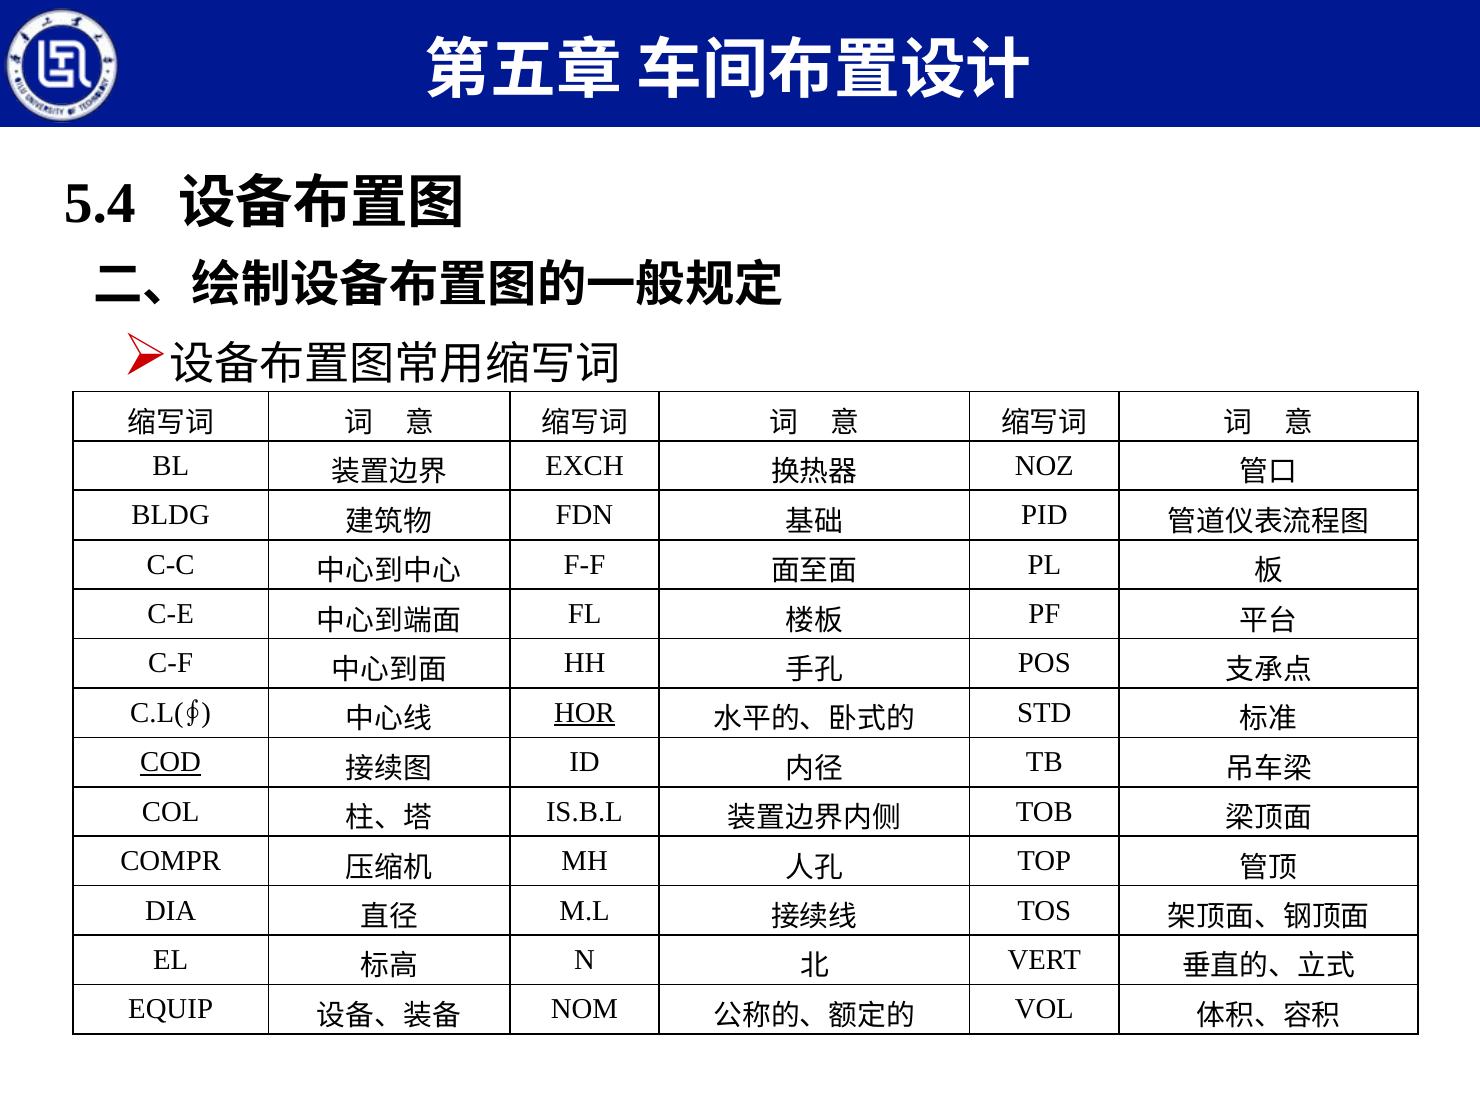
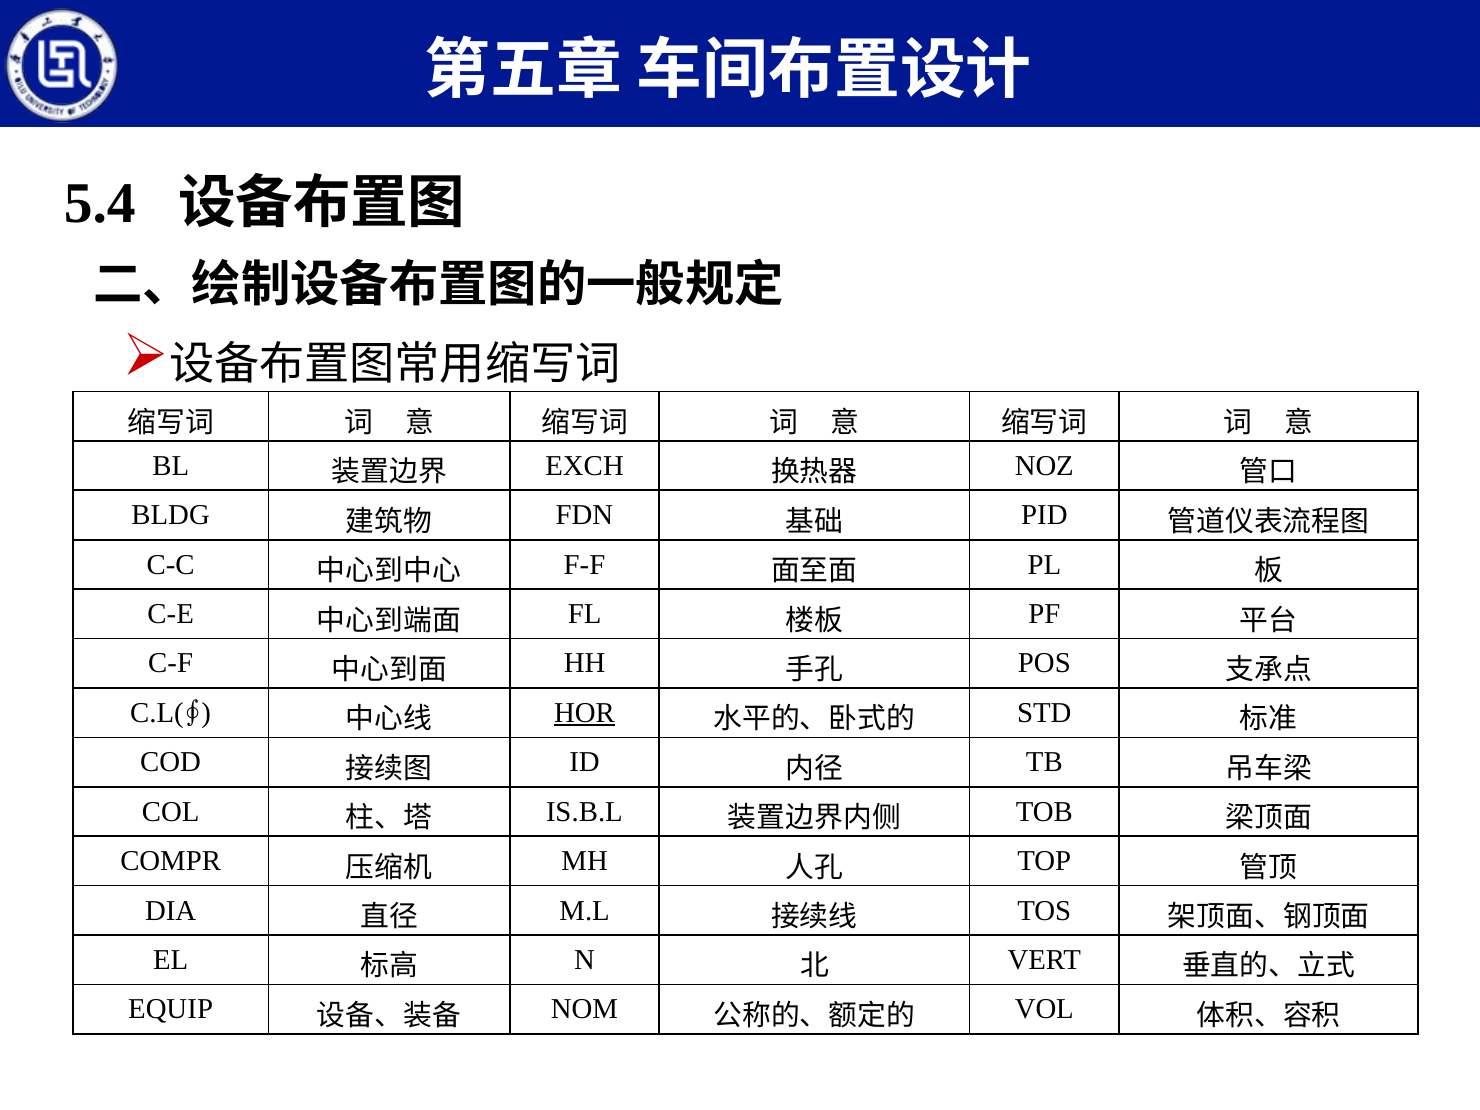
COD underline: present -> none (171, 762)
